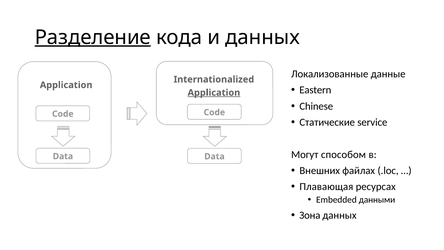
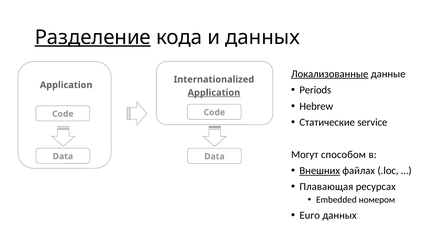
Локализованные underline: none -> present (330, 74)
Eastern: Eastern -> Periods (315, 90)
Chinese: Chinese -> Hebrew (316, 106)
Внешних underline: none -> present (320, 170)
данными: данными -> номером (377, 200)
Зона: Зона -> Euro (310, 215)
